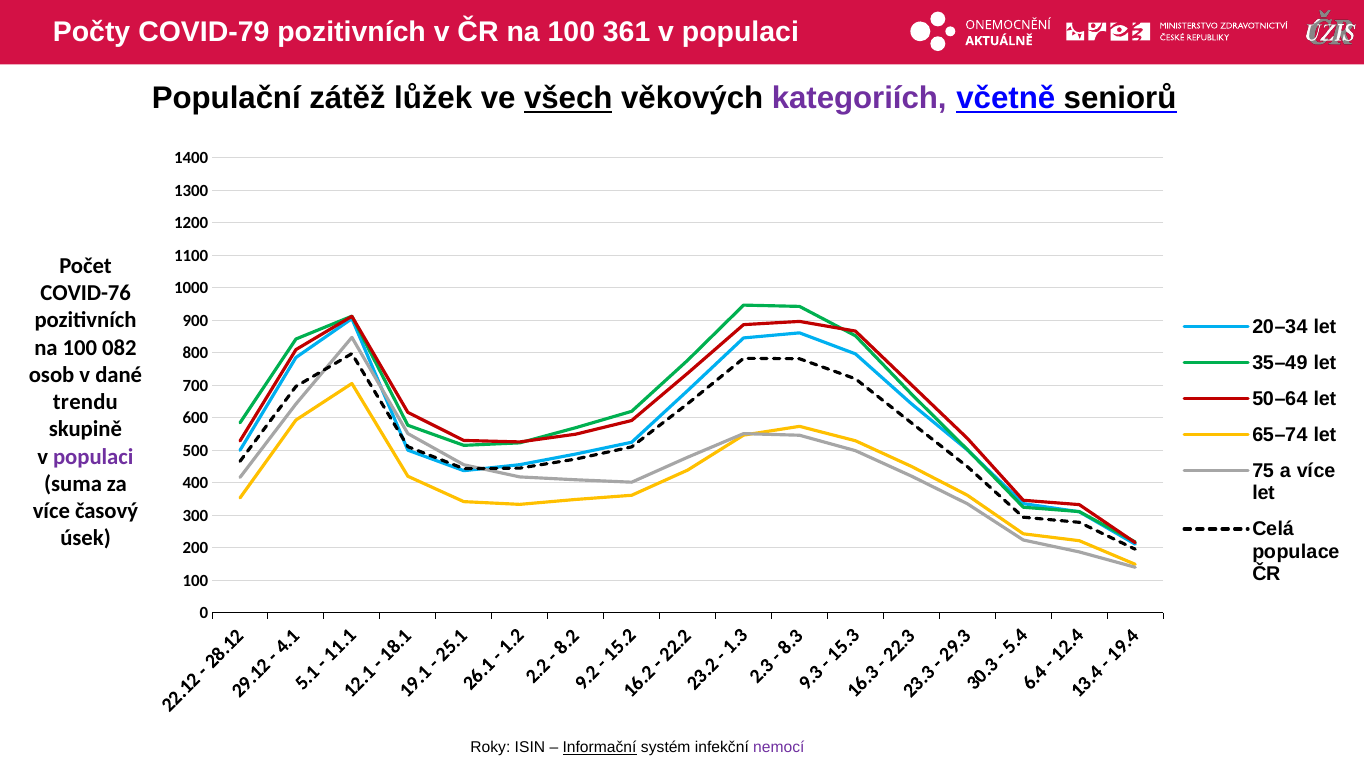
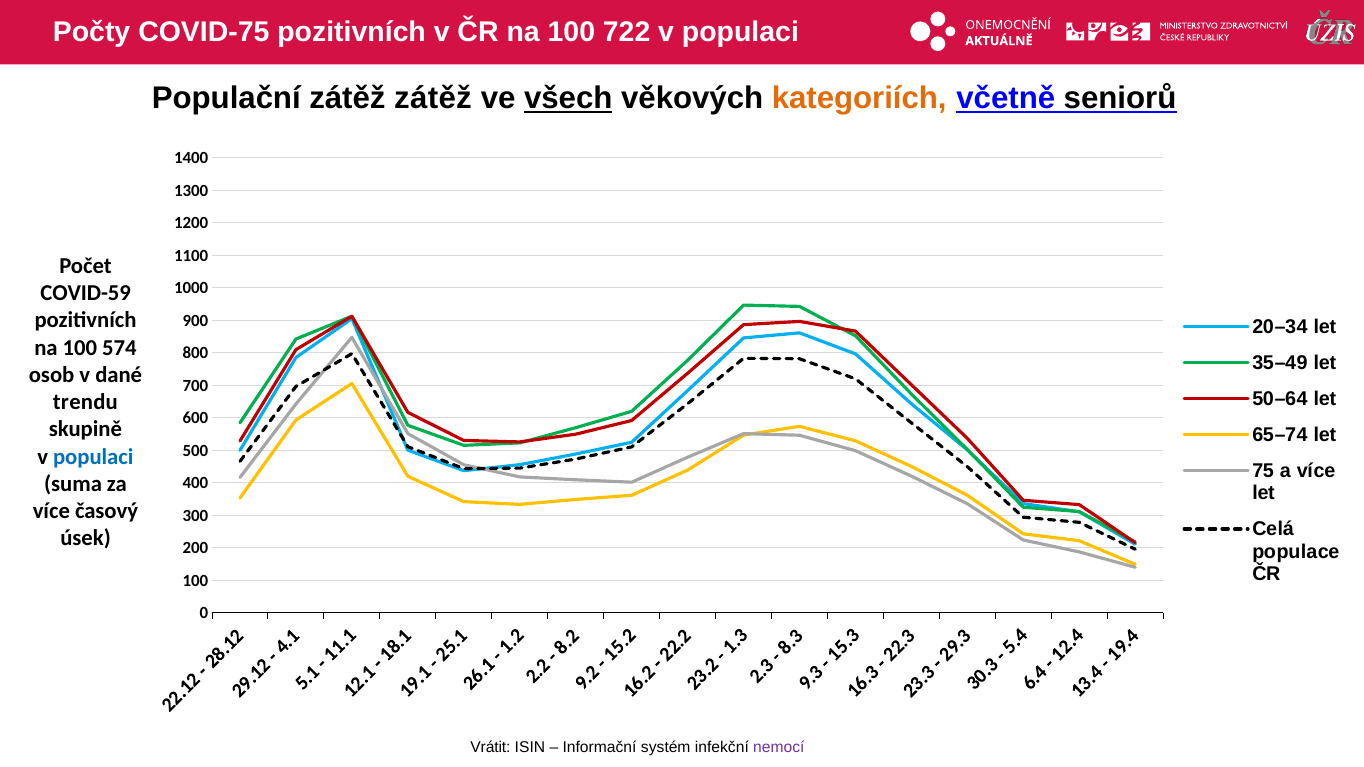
COVID-79: COVID-79 -> COVID-75 (204, 32)
361: 361 -> 722 (627, 32)
zátěž lůžek: lůžek -> zátěž (433, 99)
kategoriích colour: purple -> orange (859, 99)
COVID-76: COVID-76 -> COVID-59 (86, 293)
082: 082 -> 574 (119, 348)
populaci colour: purple -> blue (93, 457)
Roky: Roky -> Vrátit (490, 748)
Informační underline: present -> none (600, 748)
